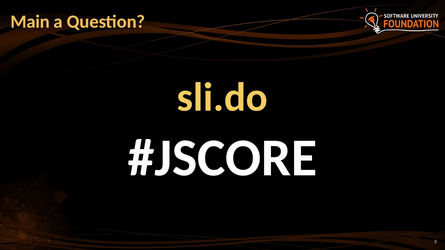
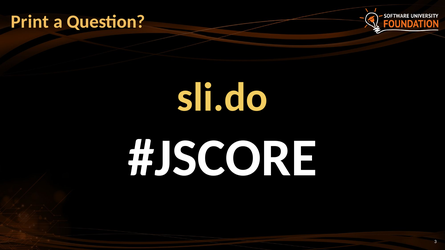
Main: Main -> Print (30, 22)
